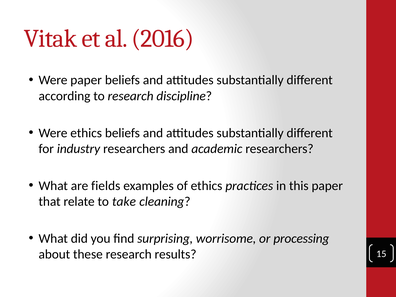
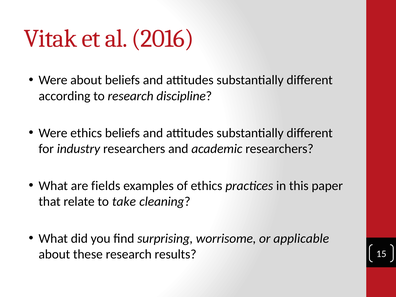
Were paper: paper -> about (86, 80)
processing: processing -> applicable (301, 238)
